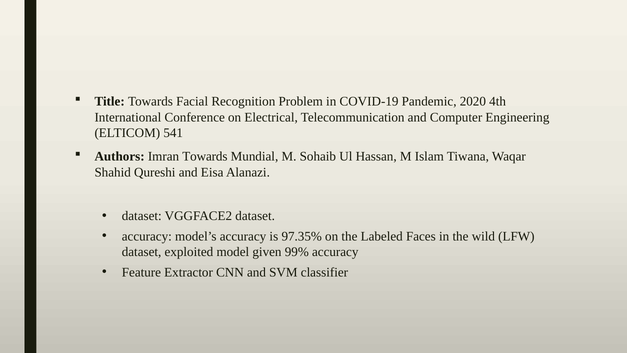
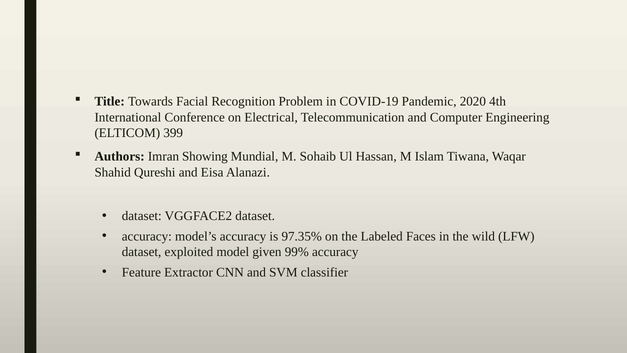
541: 541 -> 399 (173, 133)
Imran Towards: Towards -> Showing (205, 156)
